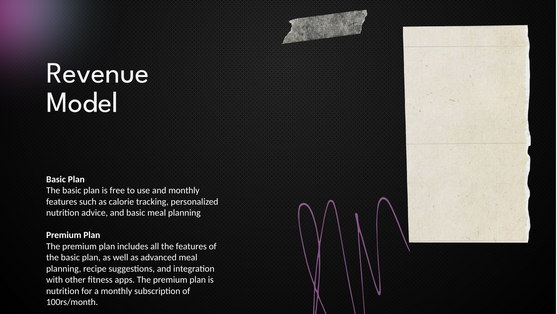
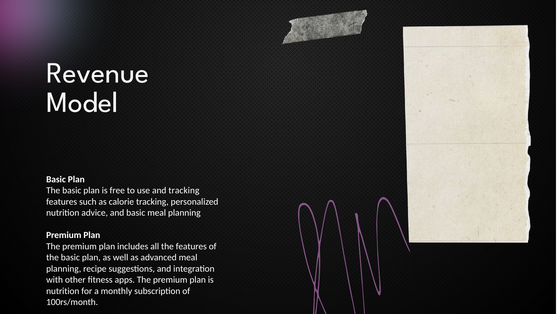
and monthly: monthly -> tracking (184, 190)
